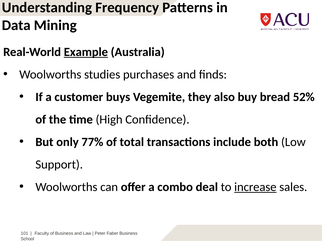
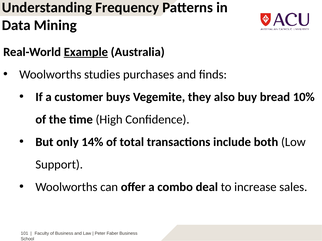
52%: 52% -> 10% (304, 97)
77%: 77% -> 14% (92, 142)
increase underline: present -> none (255, 187)
